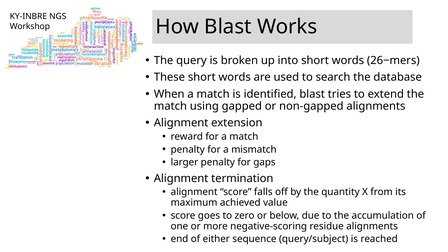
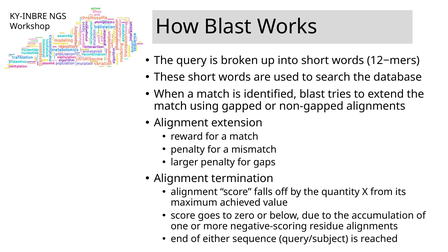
26−mers: 26−mers -> 12−mers (393, 61)
